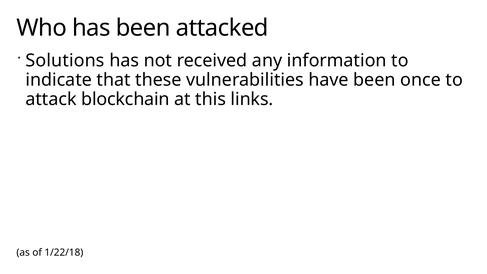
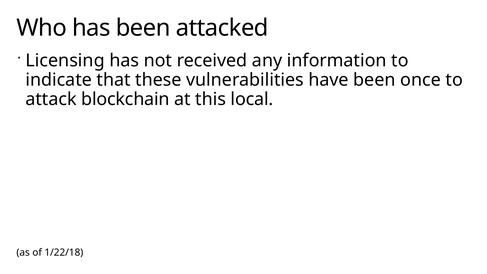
Solutions: Solutions -> Licensing (65, 61)
links: links -> local (252, 99)
